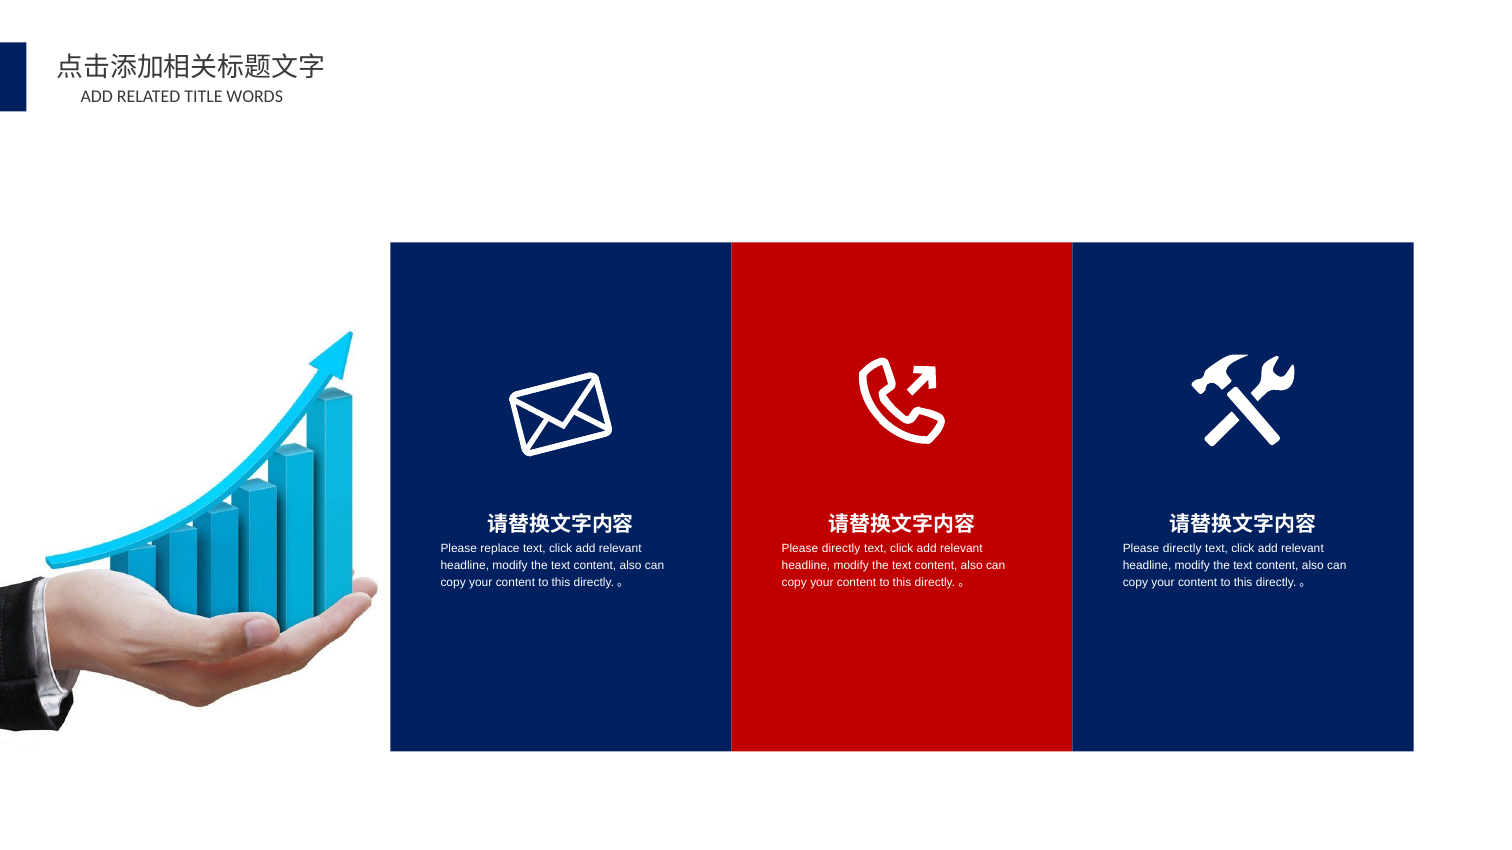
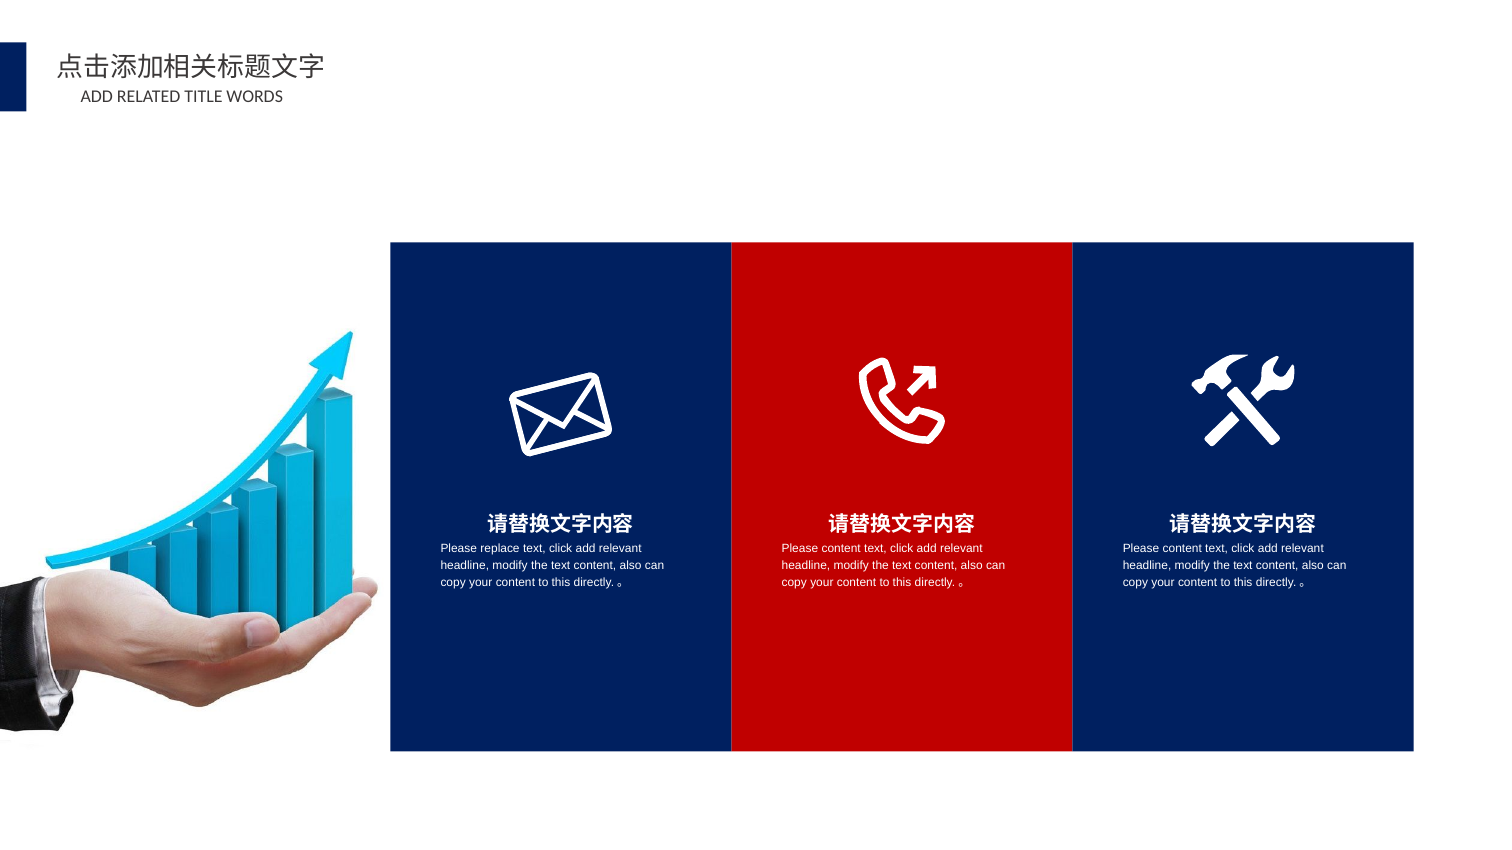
directly: directly -> content (841, 549)
directly: directly -> content (1182, 549)
